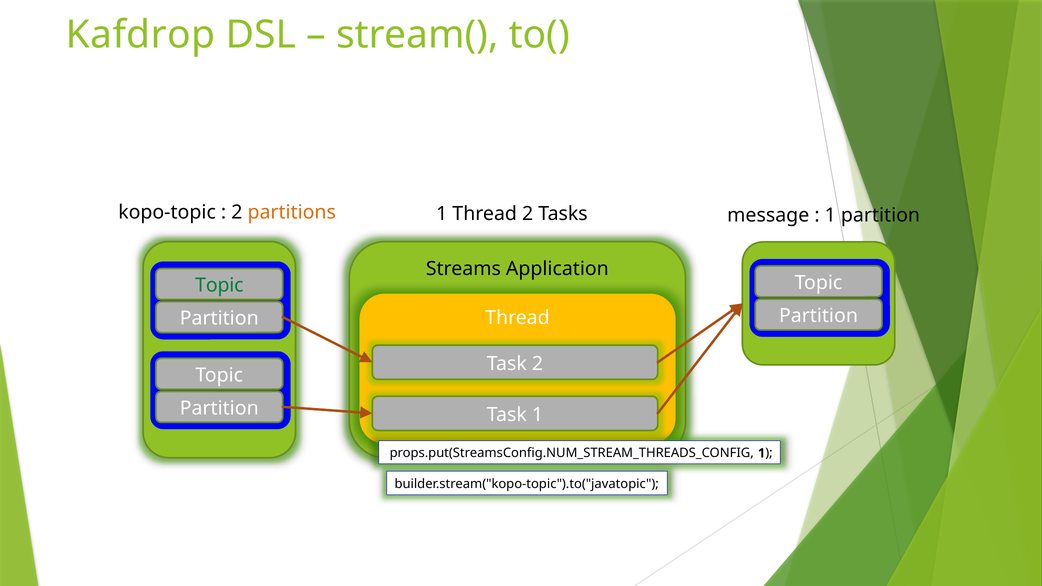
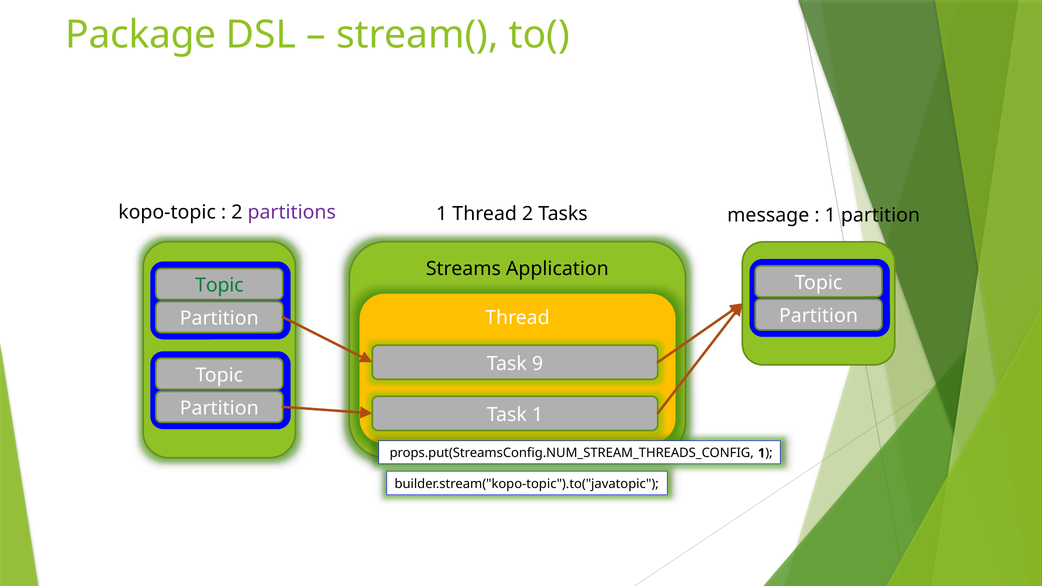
Kafdrop: Kafdrop -> Package (141, 35)
partitions colour: orange -> purple (292, 212)
Task 2: 2 -> 9 (538, 364)
